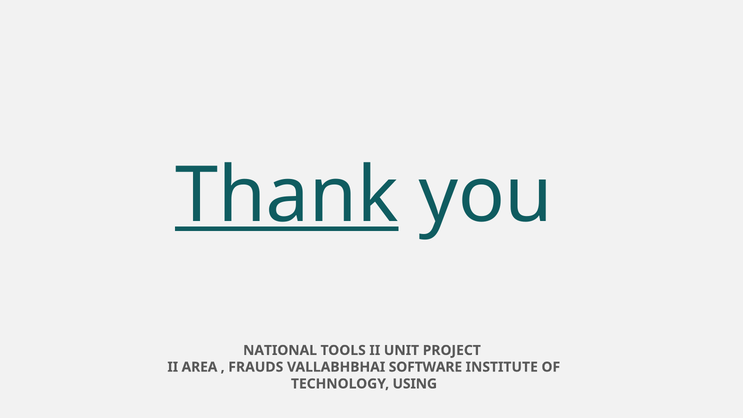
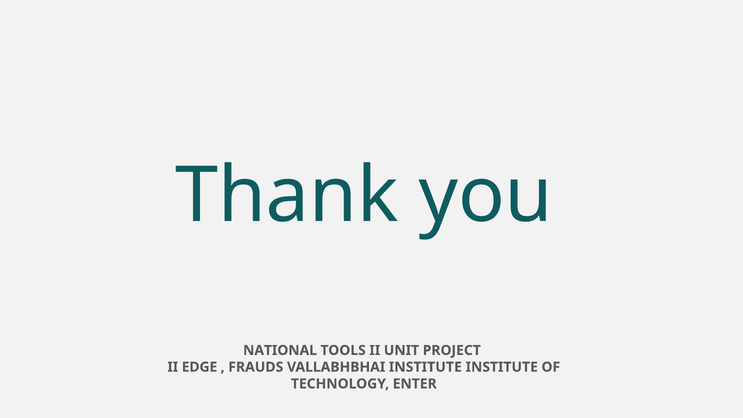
Thank underline: present -> none (287, 196)
AREA: AREA -> EDGE (199, 367)
VALLABHBHAI SOFTWARE: SOFTWARE -> INSTITUTE (425, 367)
USING: USING -> ENTER (415, 384)
